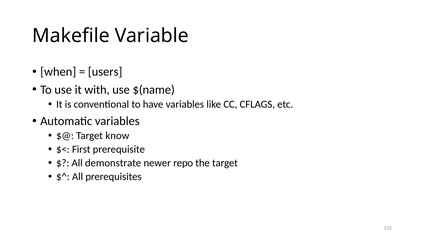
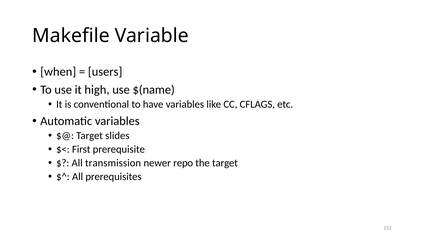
with: with -> high (97, 89)
know: know -> slides (117, 136)
demonstrate: demonstrate -> transmission (113, 163)
